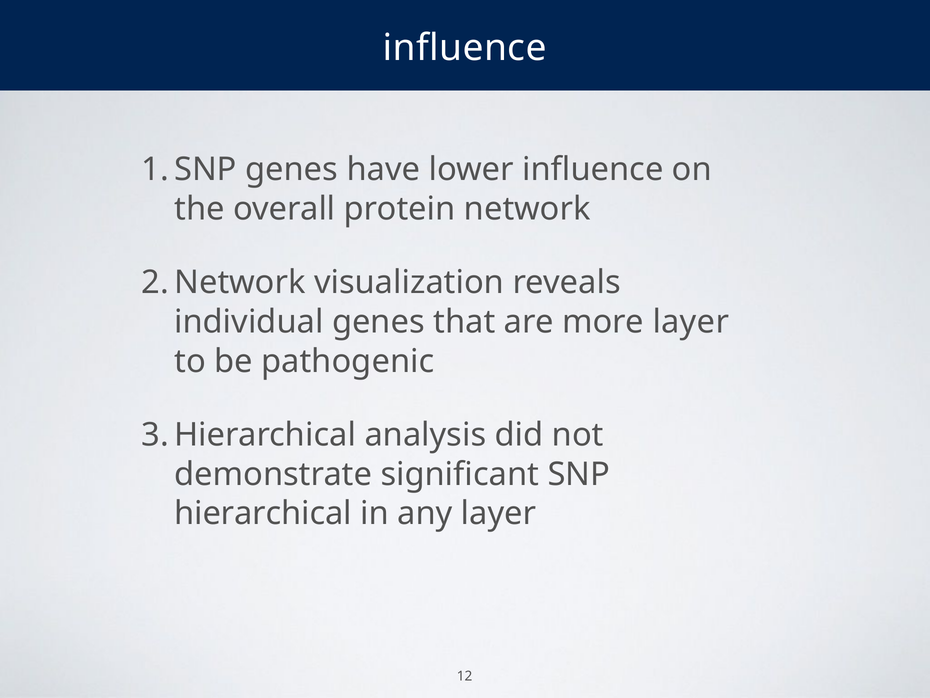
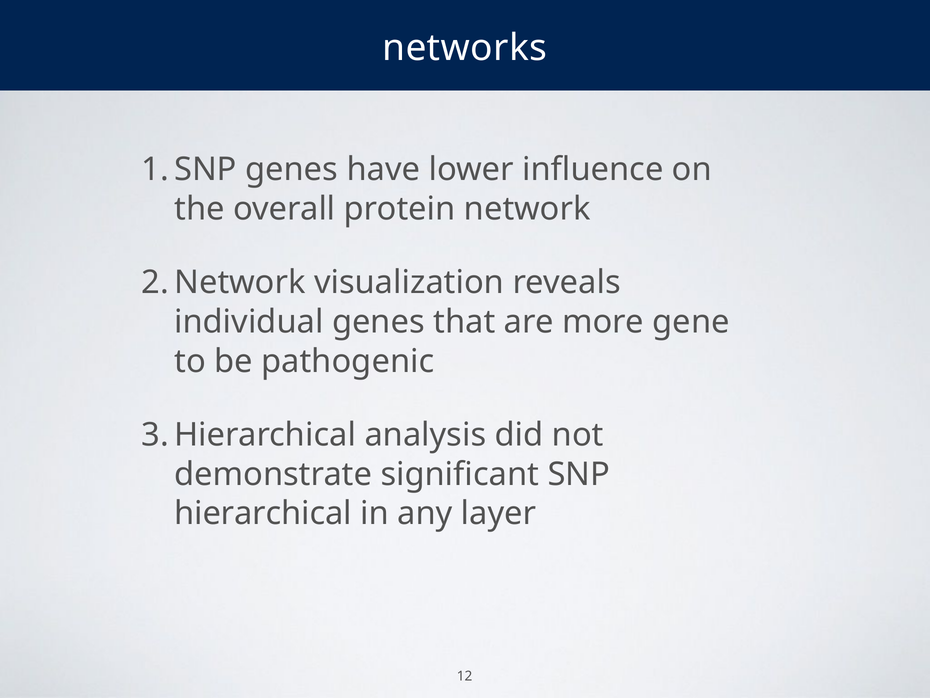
influence: influence -> networks (465, 48)
more layer: layer -> gene (691, 322)
